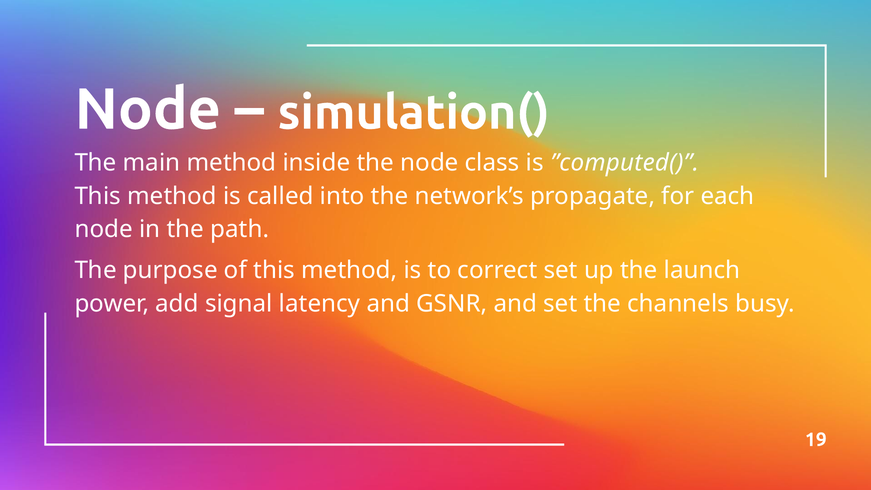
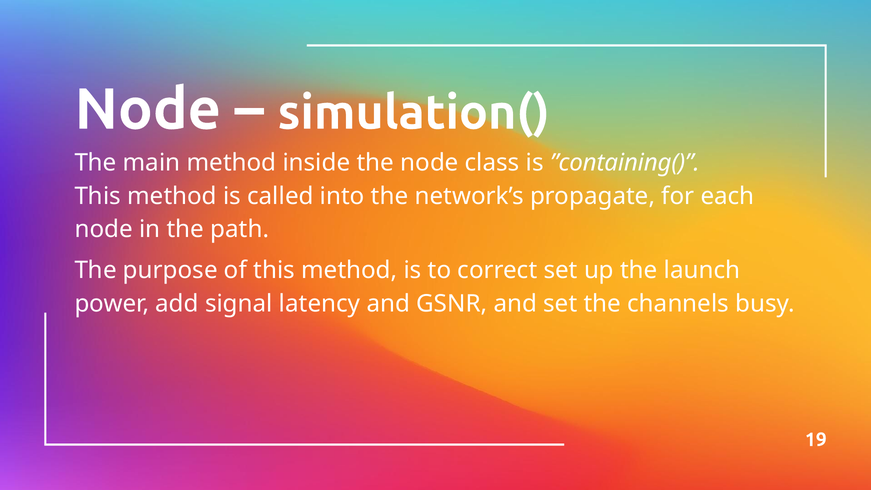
”computed(: ”computed( -> ”containing( (625, 163)
